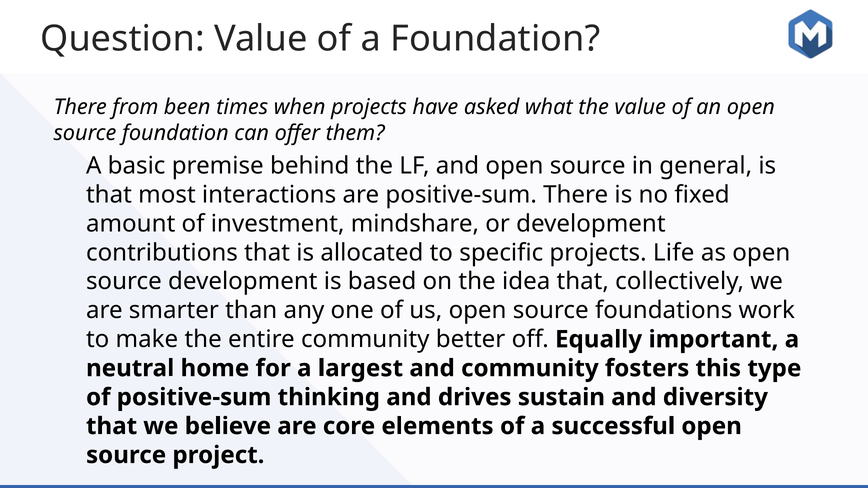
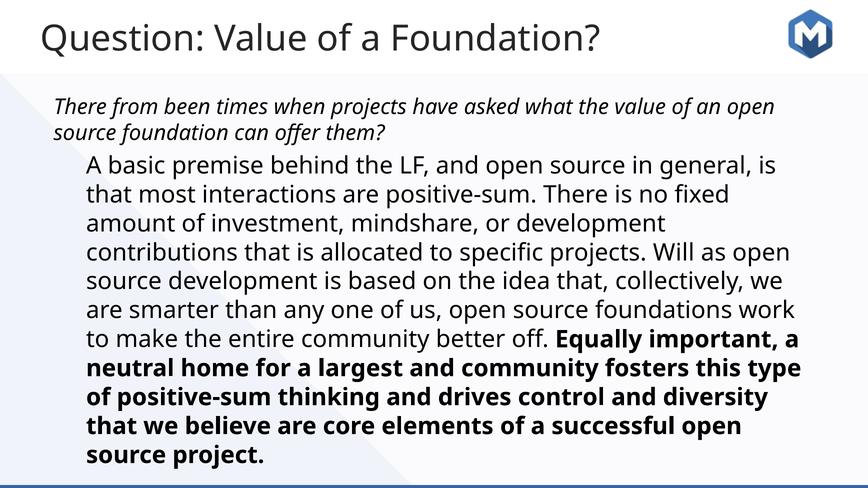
Life: Life -> Will (674, 253)
sustain: sustain -> control (561, 397)
